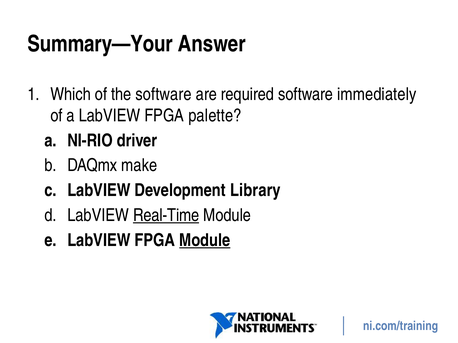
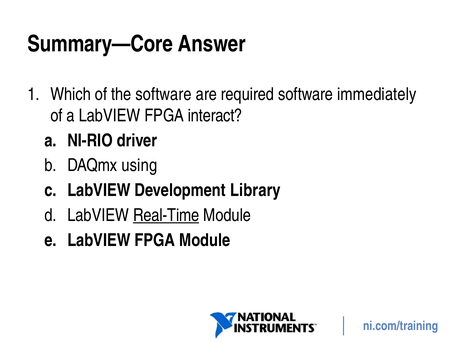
Summary—Your: Summary—Your -> Summary—Core (100, 44)
palette: palette -> interact (215, 116)
make: make -> using (139, 166)
Module underline: present -> none (205, 241)
